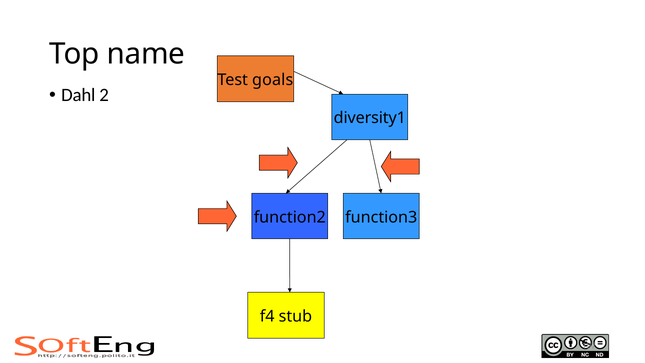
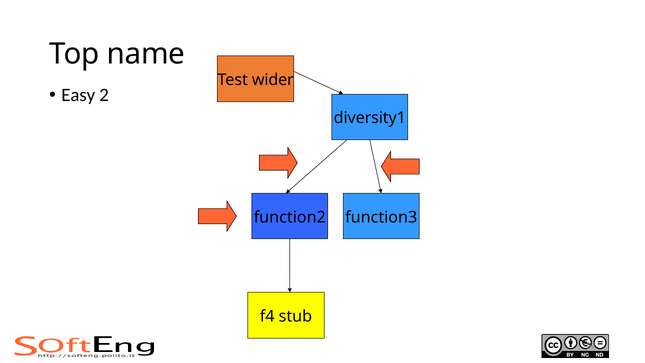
goals: goals -> wider (273, 80)
Dahl: Dahl -> Easy (78, 95)
